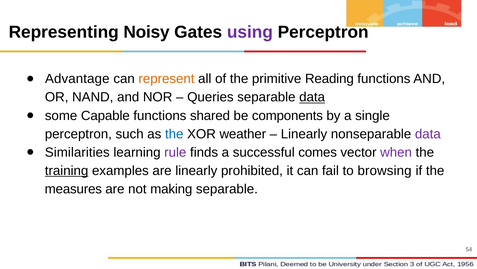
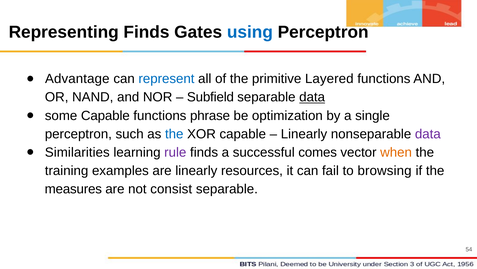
Representing Noisy: Noisy -> Finds (146, 32)
using colour: purple -> blue (250, 32)
represent colour: orange -> blue (166, 79)
Reading: Reading -> Layered (329, 79)
Queries: Queries -> Subfield (210, 97)
shared: shared -> phrase (210, 115)
components: components -> optimization (287, 115)
XOR weather: weather -> capable (243, 134)
when colour: purple -> orange (396, 152)
training underline: present -> none (67, 170)
prohibited: prohibited -> resources (252, 170)
making: making -> consist (171, 189)
